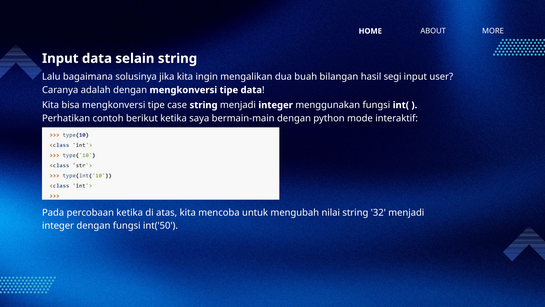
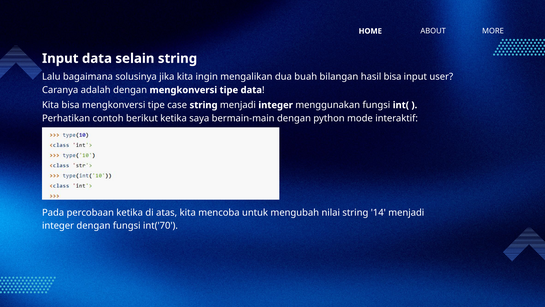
hasil segi: segi -> bisa (393, 76)
32: 32 -> 14 (378, 212)
int('50: int('50 -> int('70 (160, 226)
